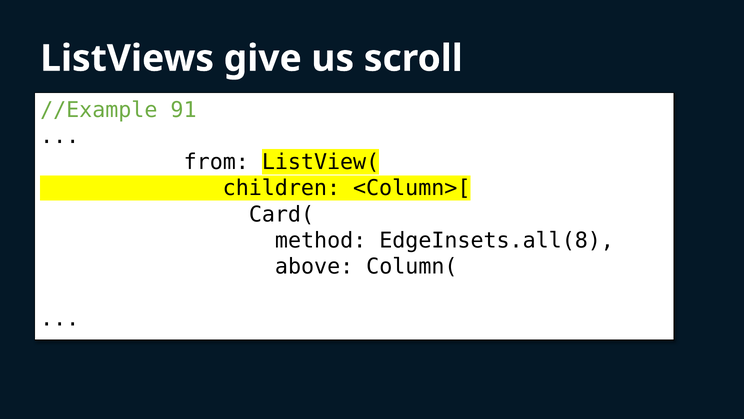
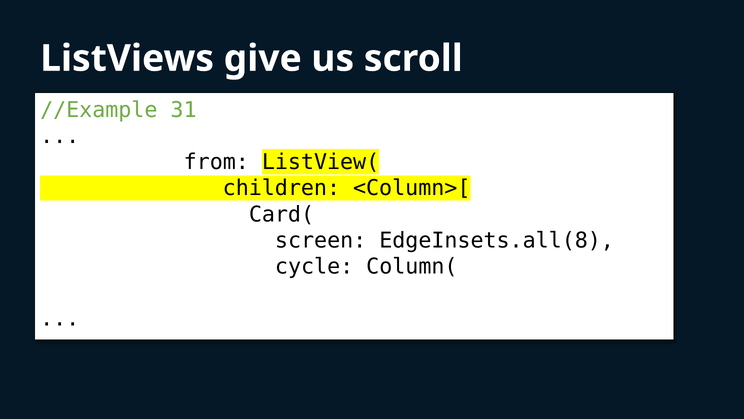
91: 91 -> 31 (184, 110)
method: method -> screen (321, 240)
above: above -> cycle (314, 266)
